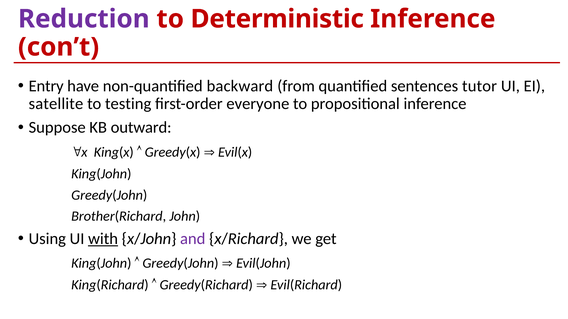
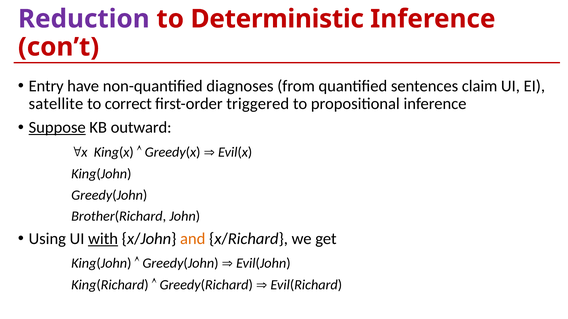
backward: backward -> diagnoses (240, 86)
tutor: tutor -> claim (480, 86)
testing: testing -> correct (128, 104)
everyone: everyone -> triggered (258, 104)
Suppose underline: none -> present (57, 128)
and colour: purple -> orange (193, 239)
